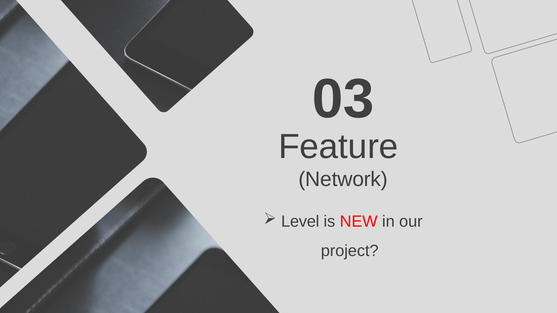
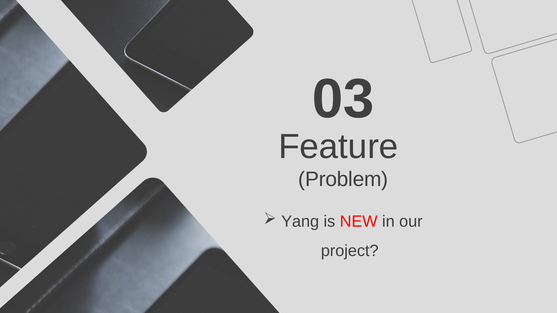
Network: Network -> Problem (343, 179)
Level: Level -> Yang (300, 222)
